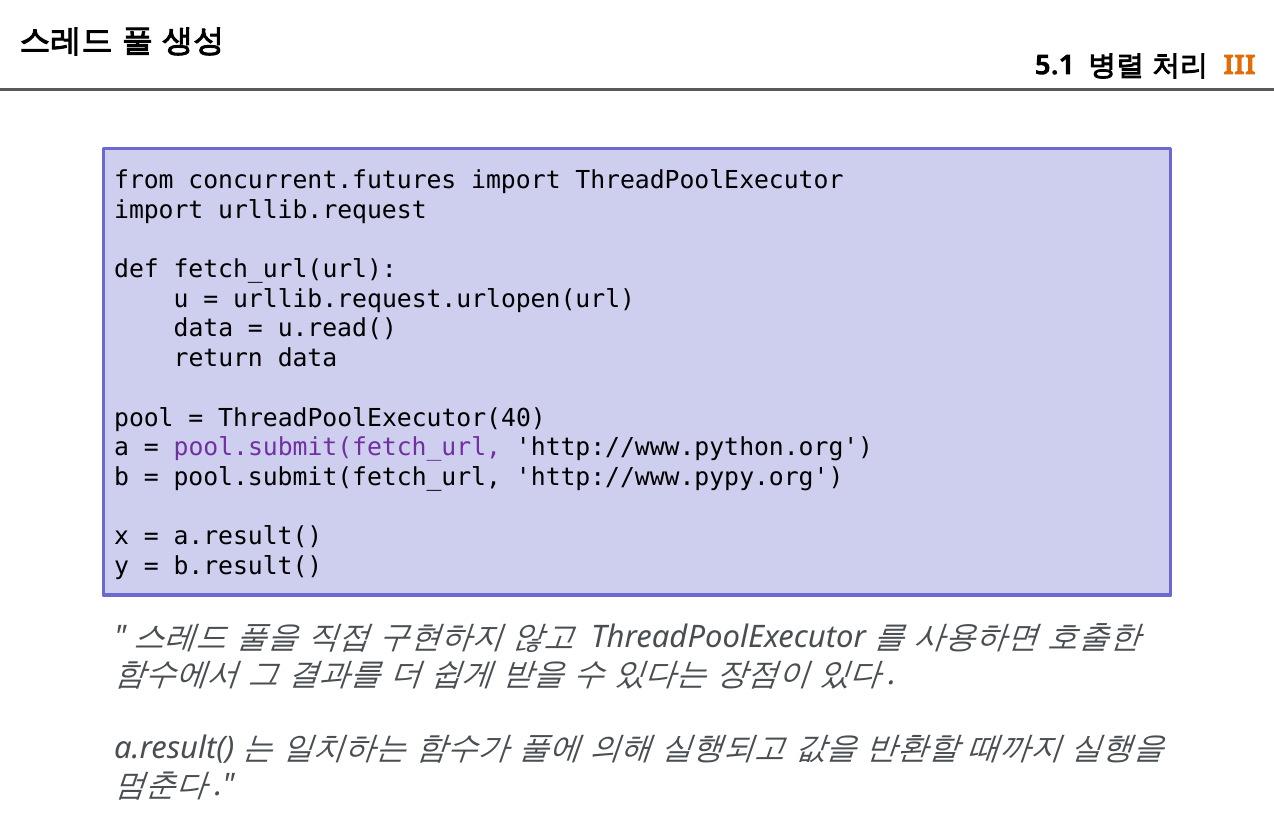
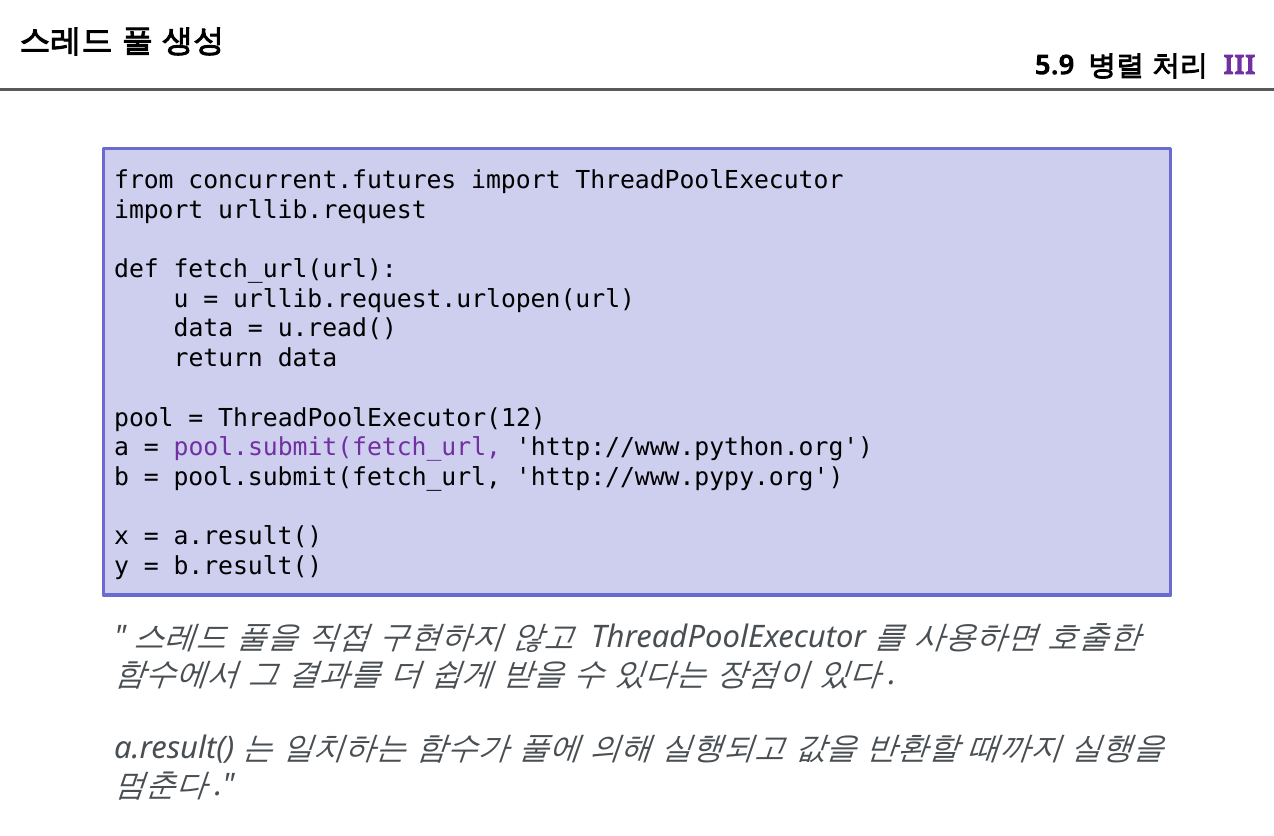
5.1: 5.1 -> 5.9 (1055, 65)
III colour: orange -> purple (1239, 65)
ThreadPoolExecutor(40: ThreadPoolExecutor(40 -> ThreadPoolExecutor(12 (382, 418)
